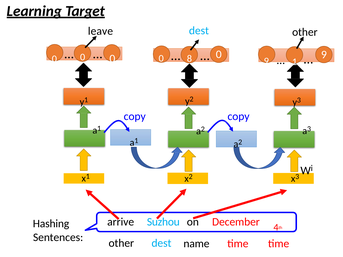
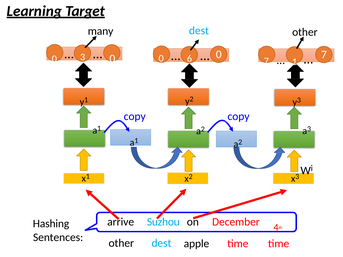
leave: leave -> many (101, 31)
0: 0 -> 3 (83, 57)
8: 8 -> 6 (189, 59)
9: 9 -> 7 (266, 61)
0 9: 9 -> 7 (324, 55)
name: name -> apple (196, 244)
